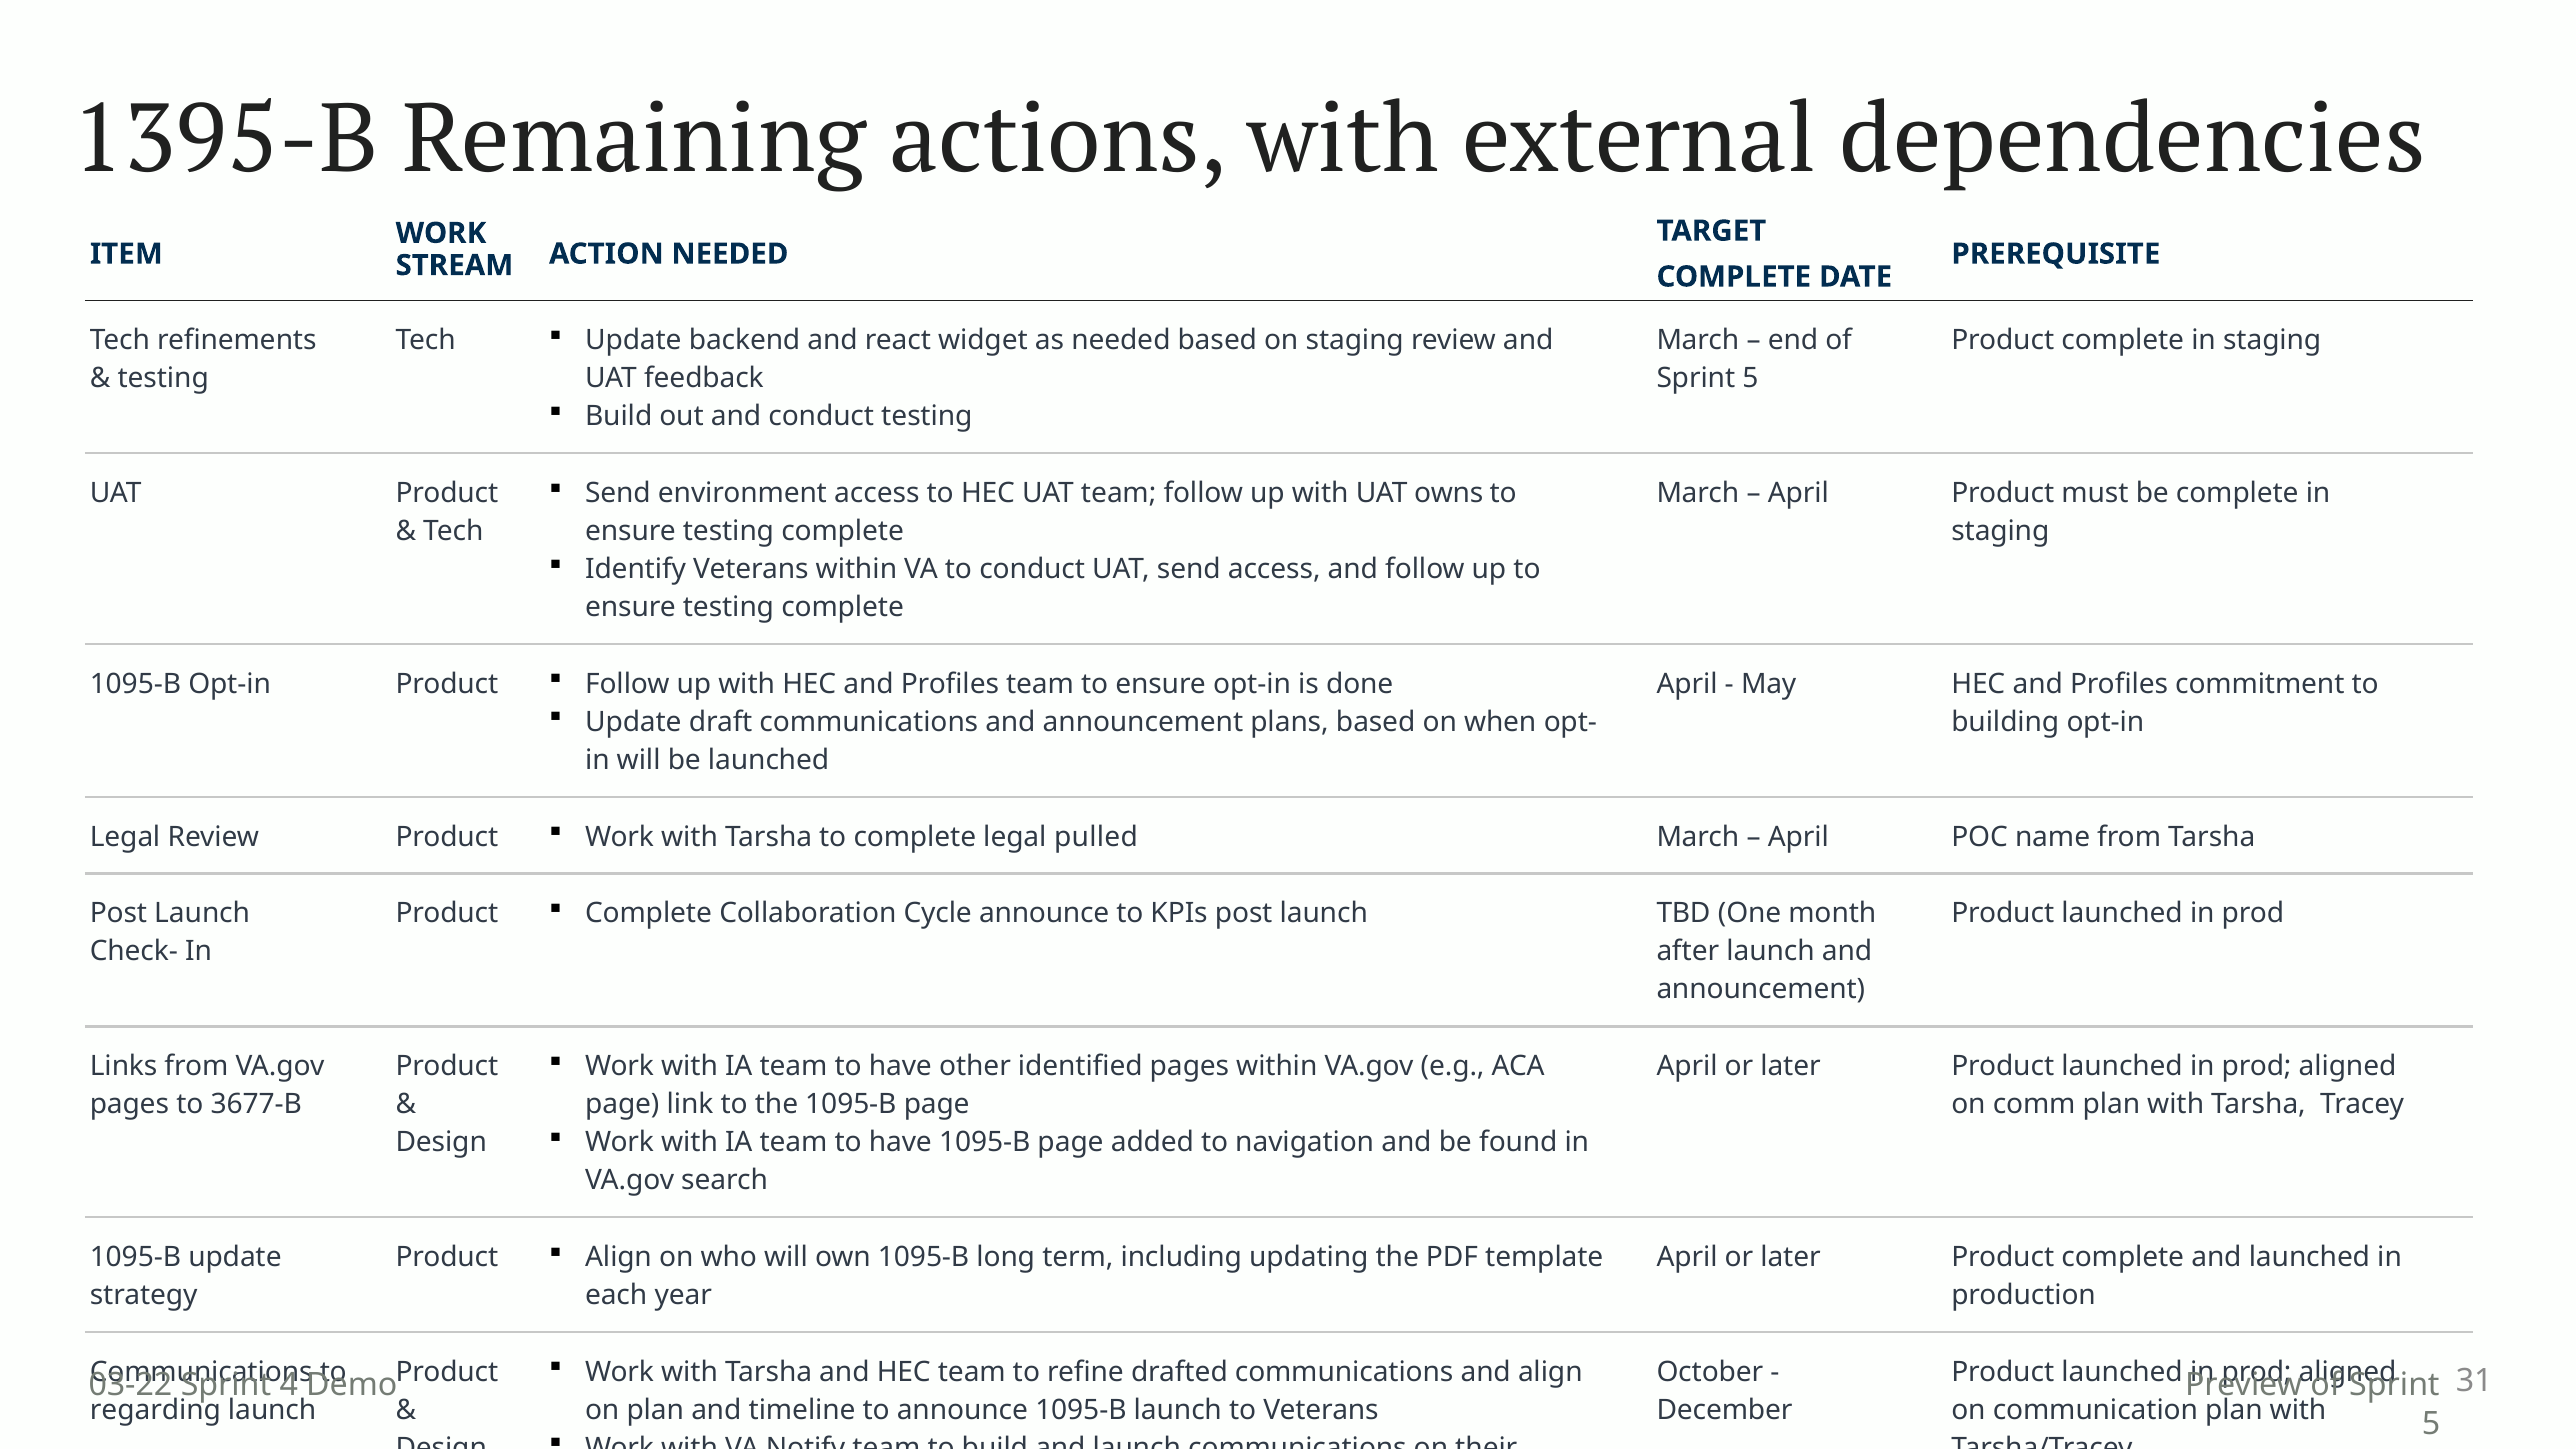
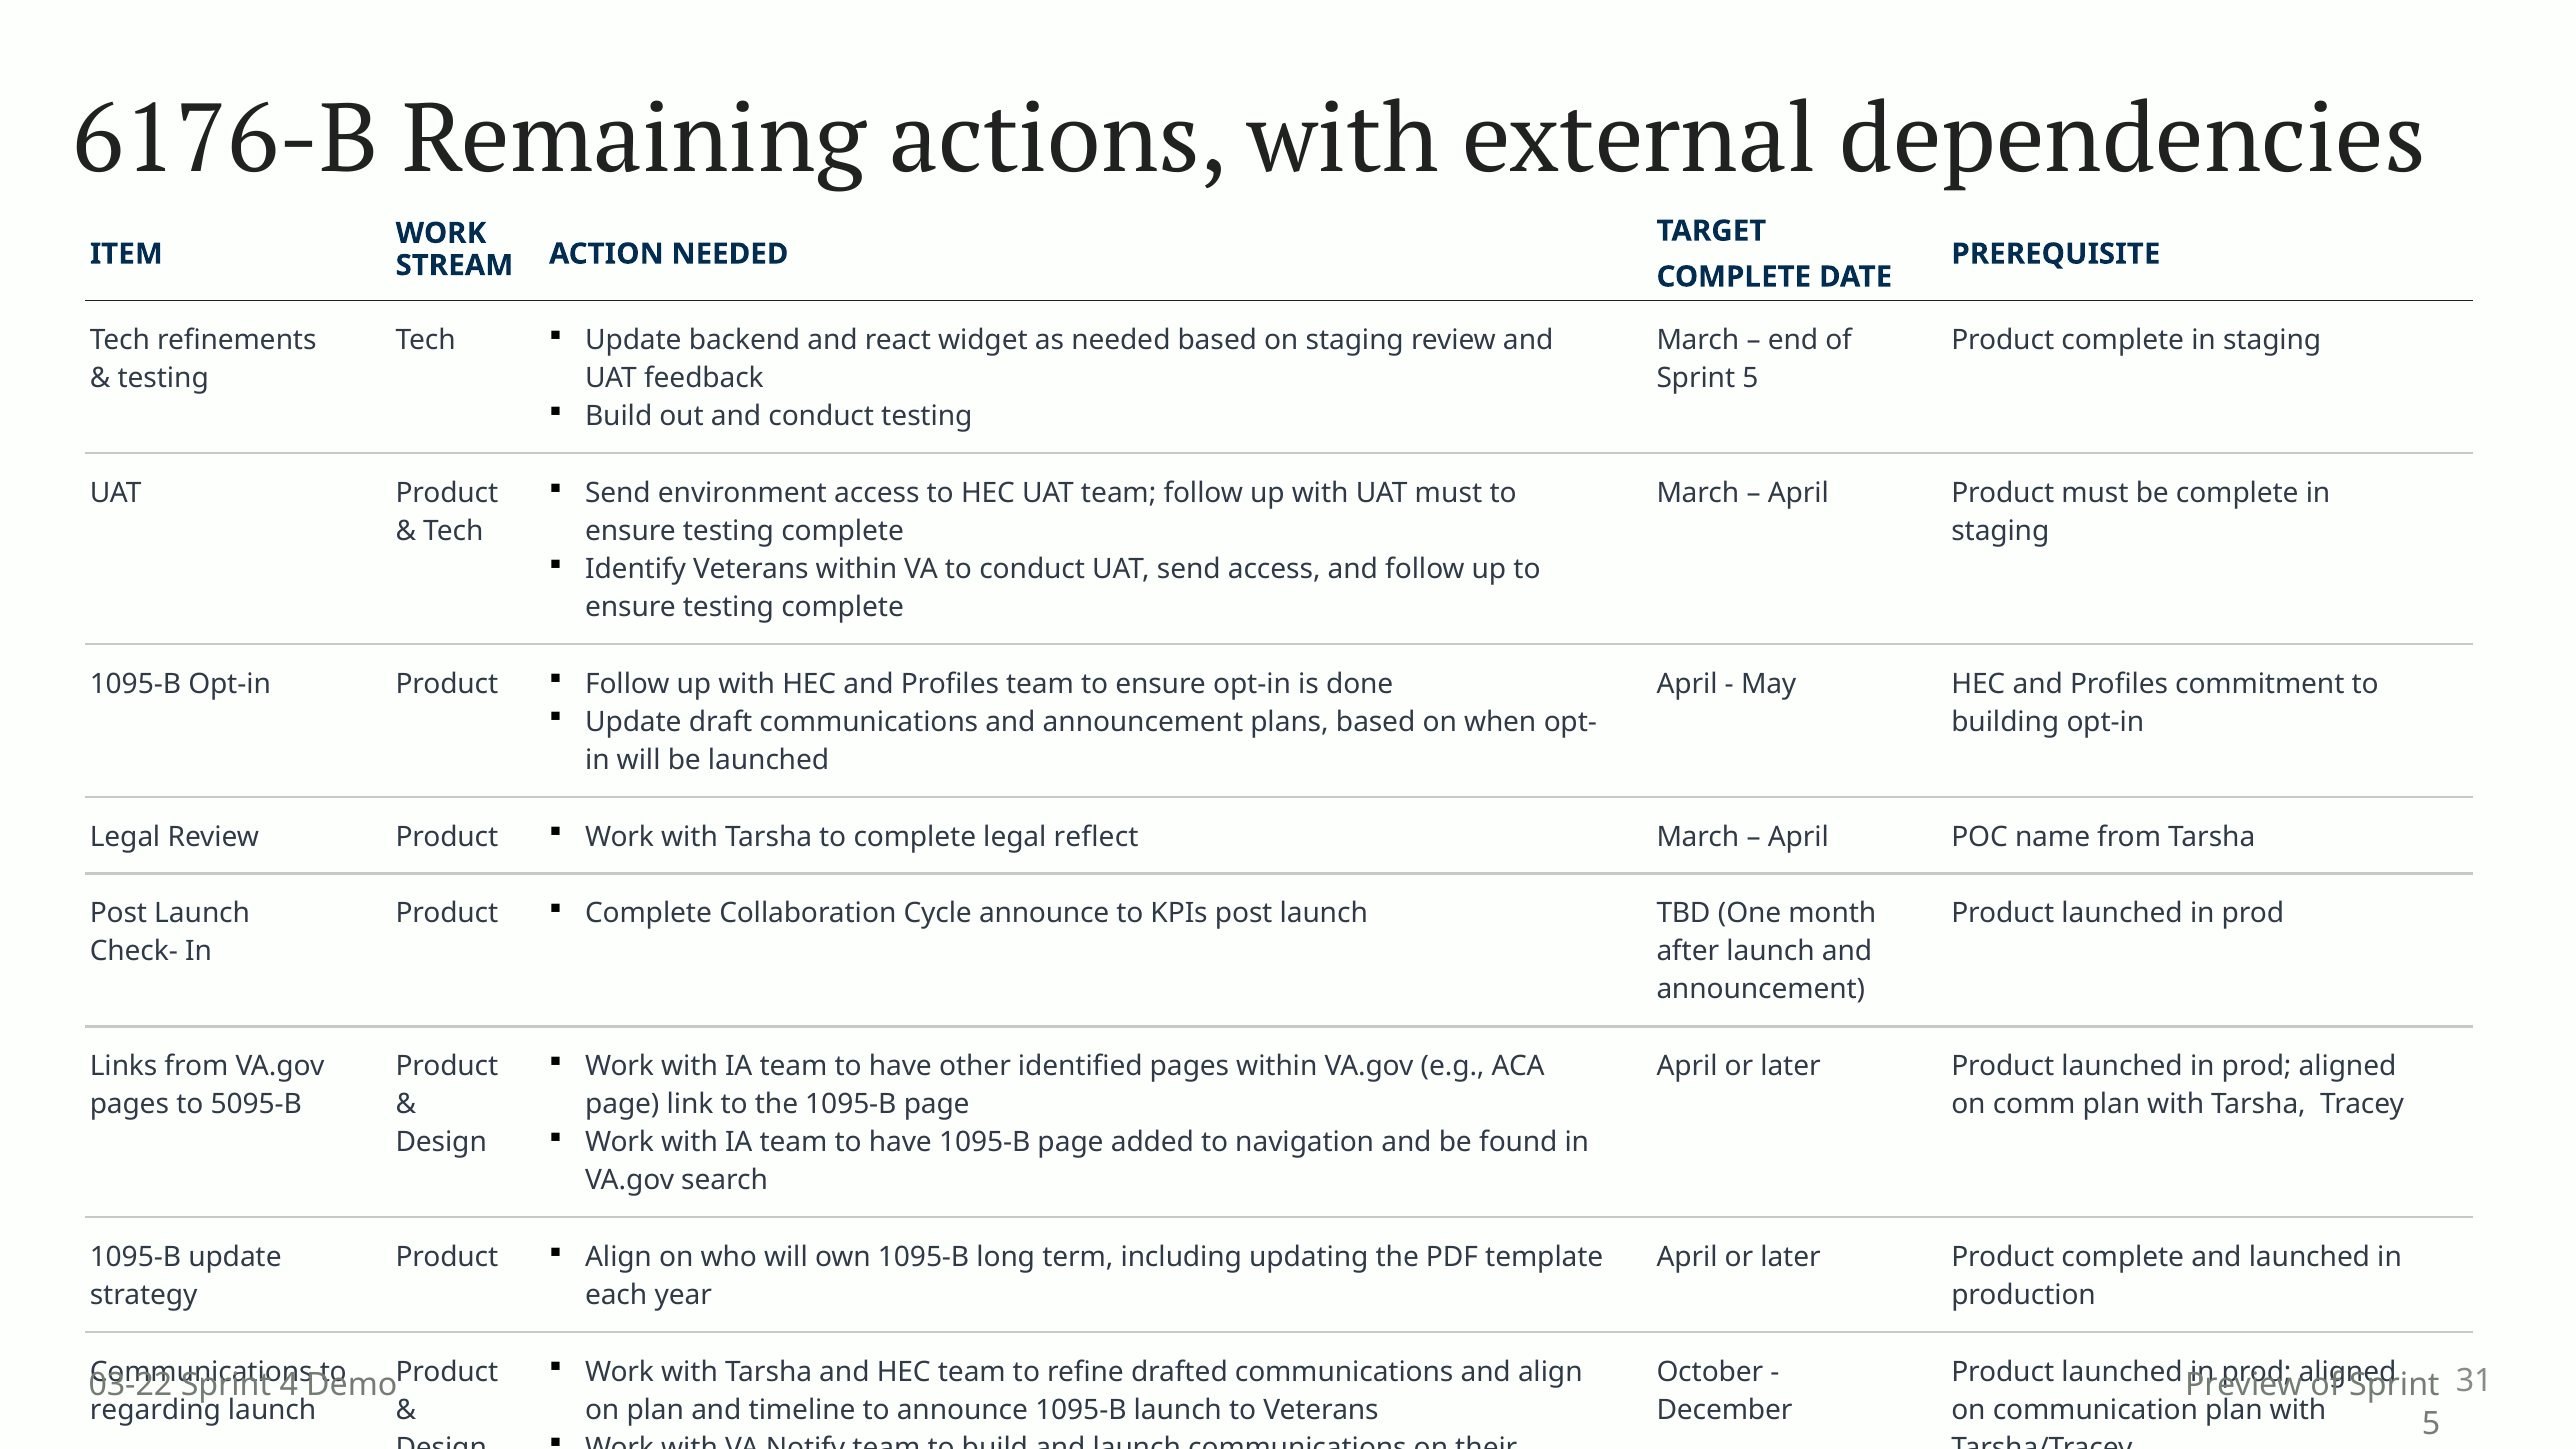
1395-B: 1395-B -> 6176-B (226, 140)
UAT owns: owns -> must (1449, 493)
pulled: pulled -> reflect (1096, 837)
3677-B: 3677-B -> 5095-B (256, 1104)
